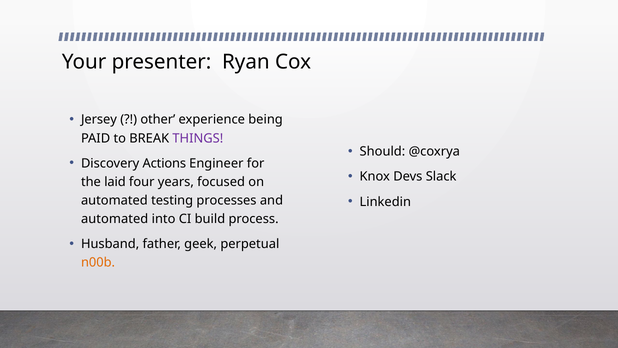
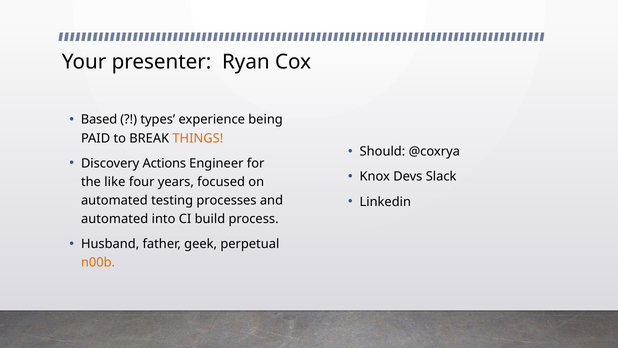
Jersey: Jersey -> Based (99, 120)
other: other -> types (158, 120)
THINGS colour: purple -> orange (198, 138)
laid: laid -> like (115, 182)
